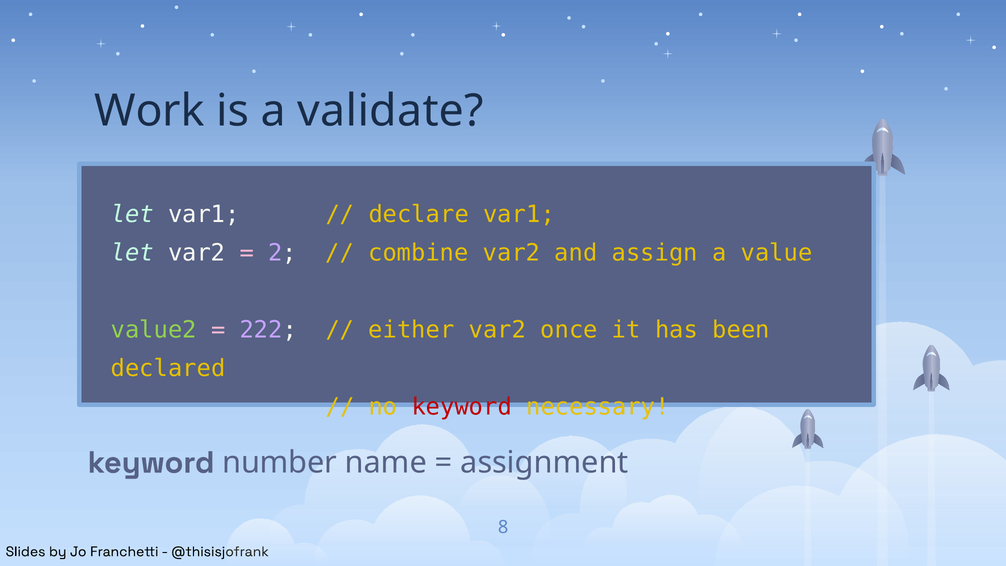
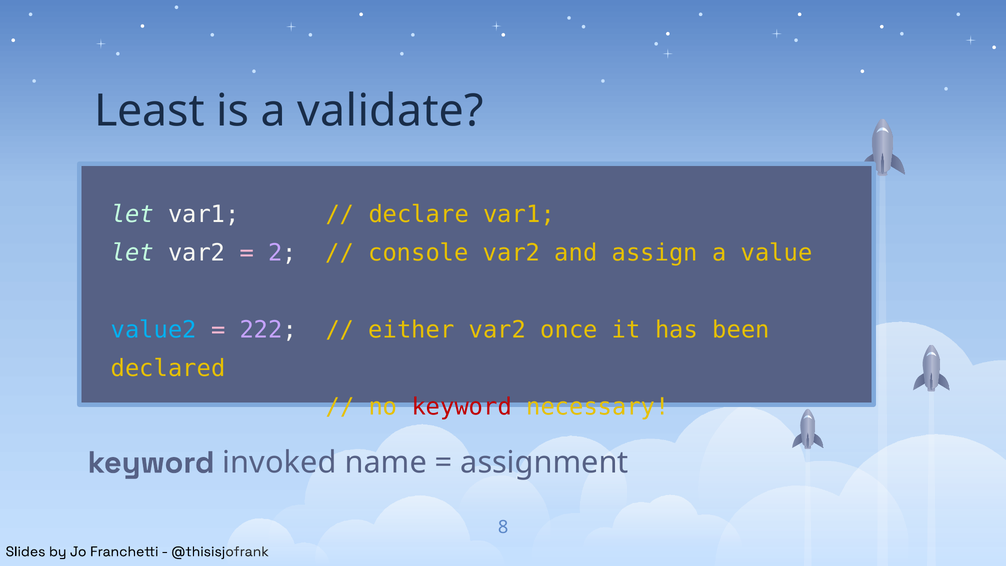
Work: Work -> Least (149, 111)
combine: combine -> console (418, 253)
value2 colour: light green -> light blue (154, 330)
number: number -> invoked (279, 462)
